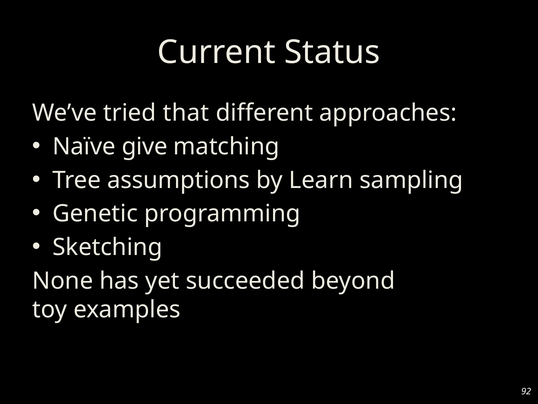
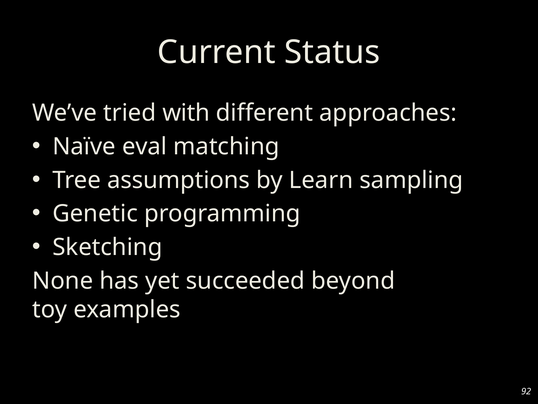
that: that -> with (186, 113)
give: give -> eval (145, 146)
